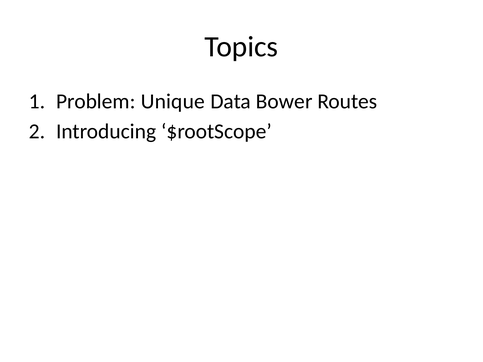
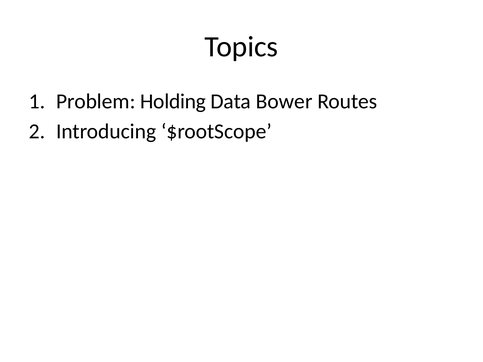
Unique: Unique -> Holding (173, 101)
